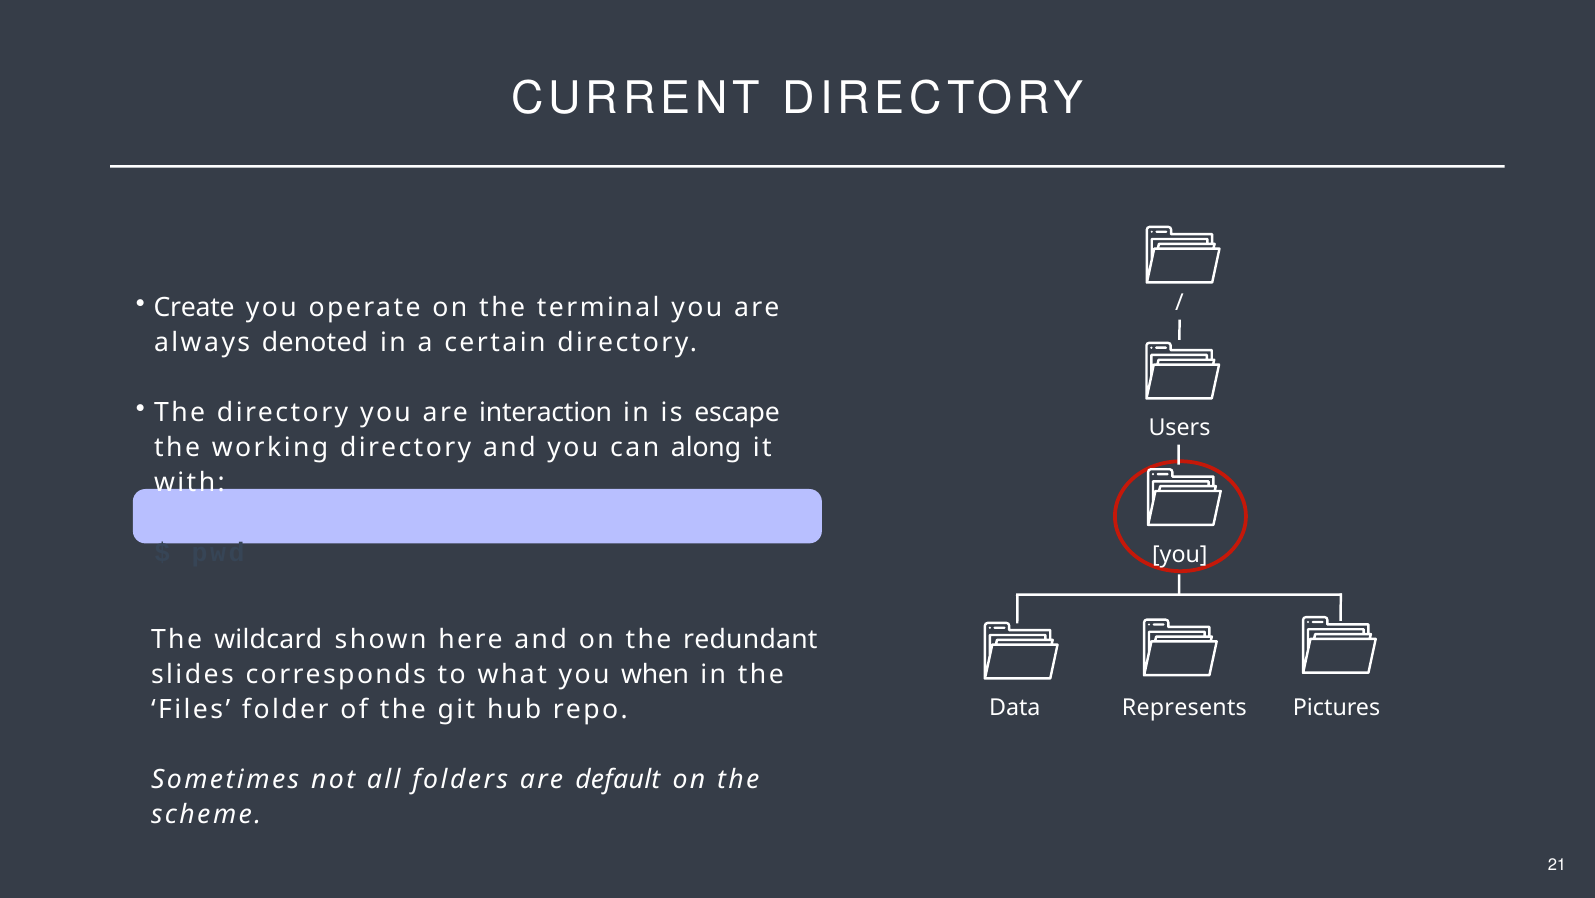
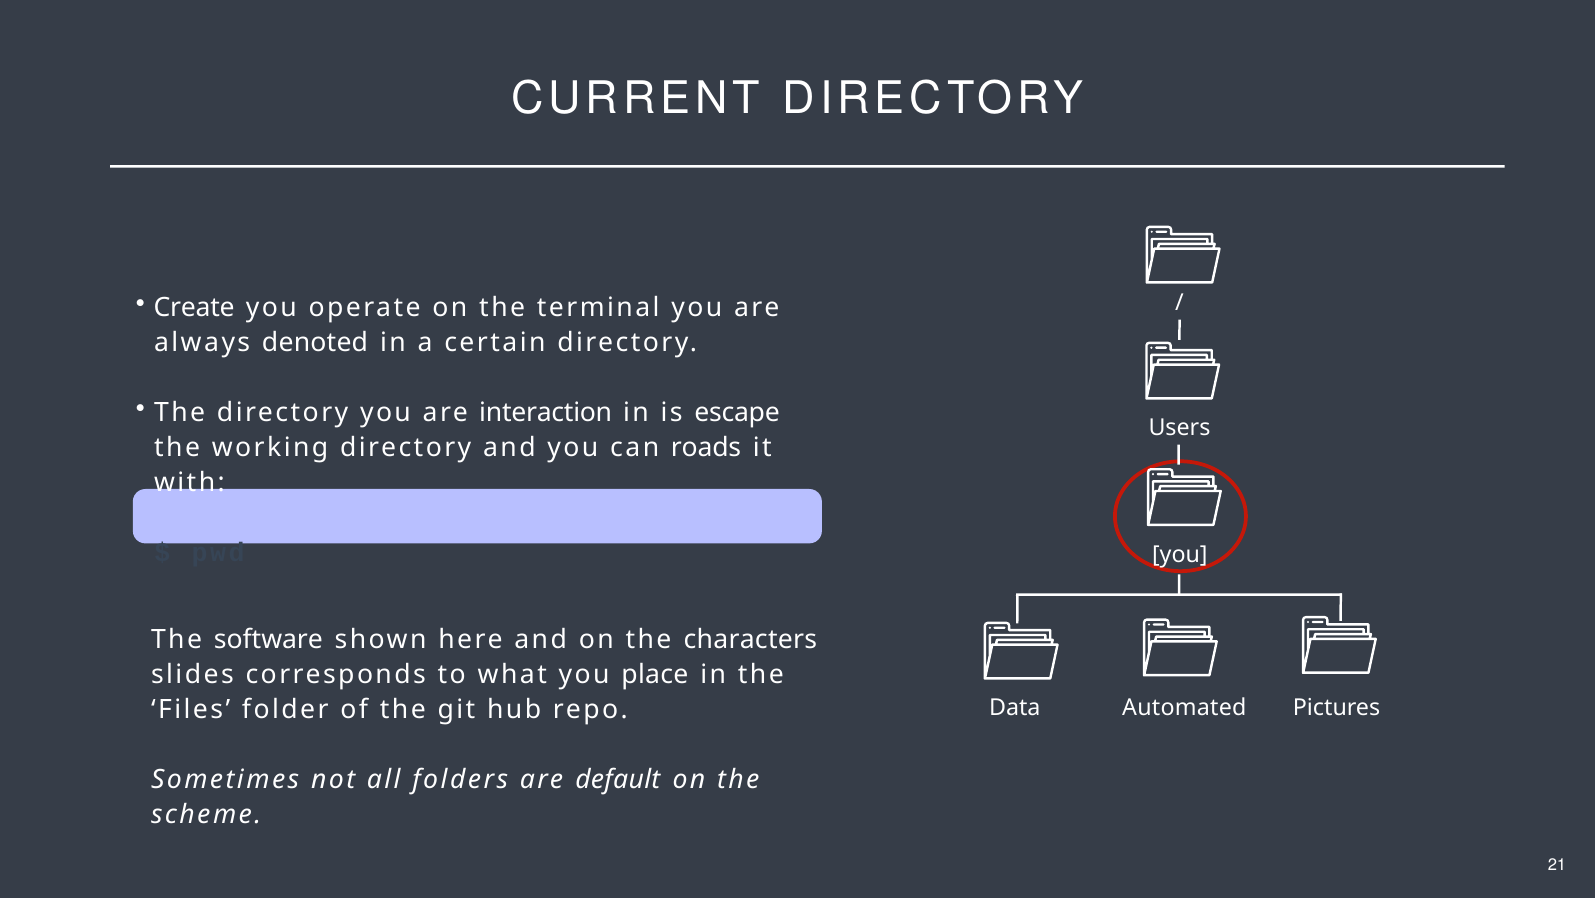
along: along -> roads (706, 447)
wildcard: wildcard -> software (268, 639)
redundant: redundant -> characters (750, 639)
when: when -> place (655, 674)
Represents: Represents -> Automated (1184, 707)
